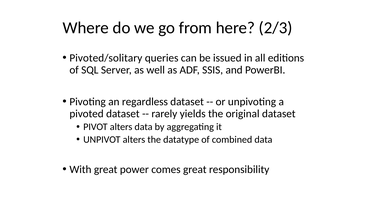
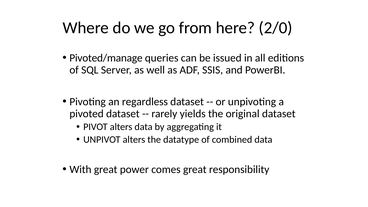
2/3: 2/3 -> 2/0 (276, 28)
Pivoted/solitary: Pivoted/solitary -> Pivoted/manage (106, 58)
